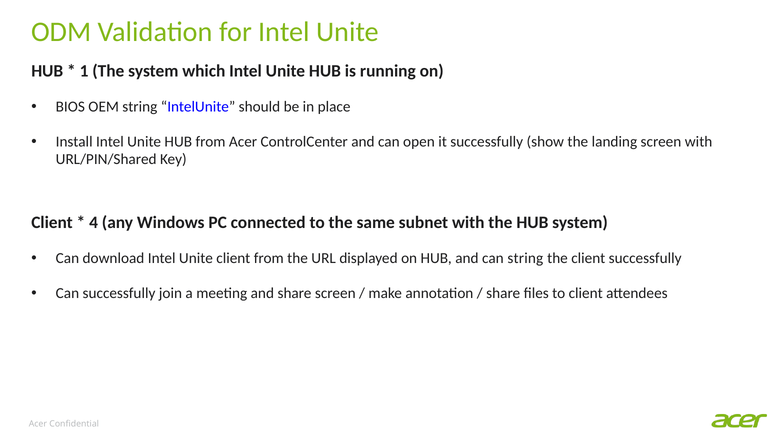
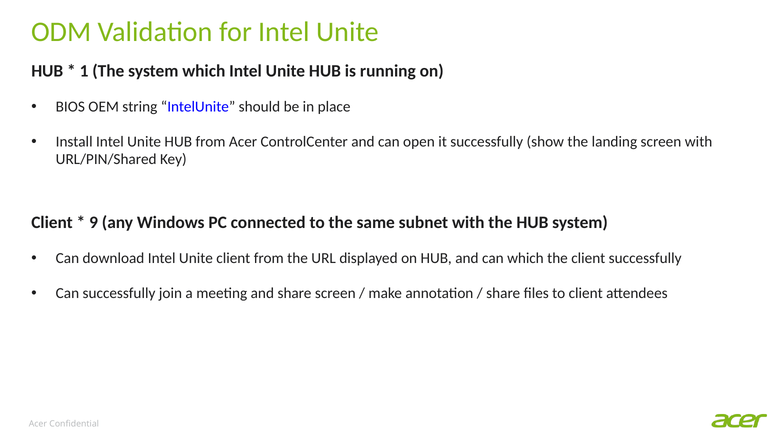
4: 4 -> 9 (94, 222)
can string: string -> which (525, 258)
